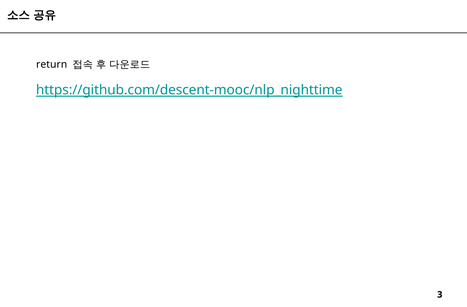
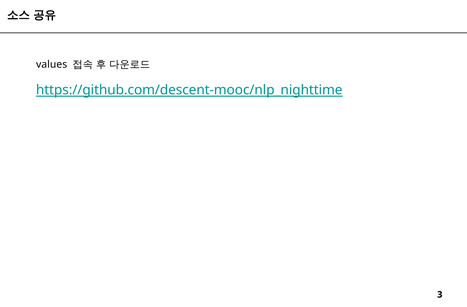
return: return -> values (52, 64)
